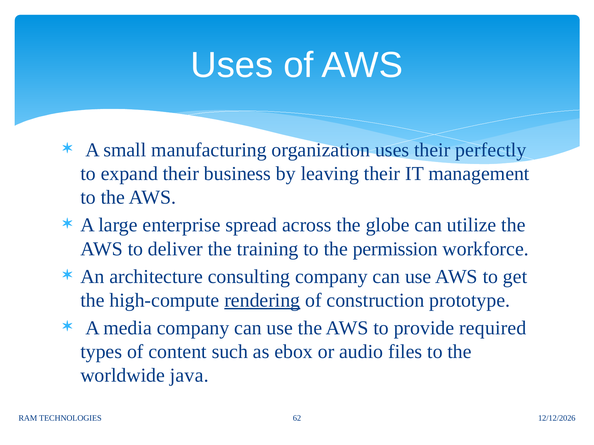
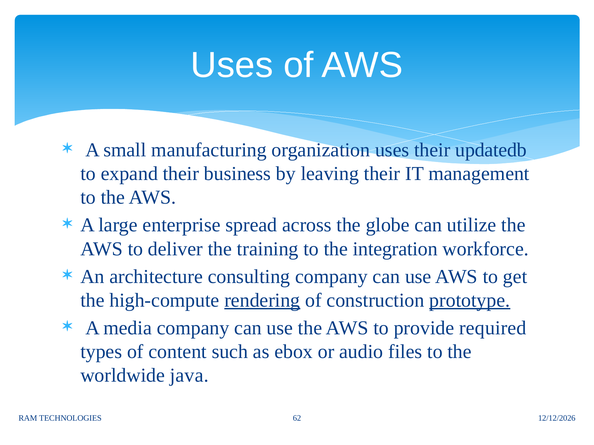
perfectly: perfectly -> updatedb (491, 150)
permission: permission -> integration (395, 249)
prototype underline: none -> present (470, 301)
